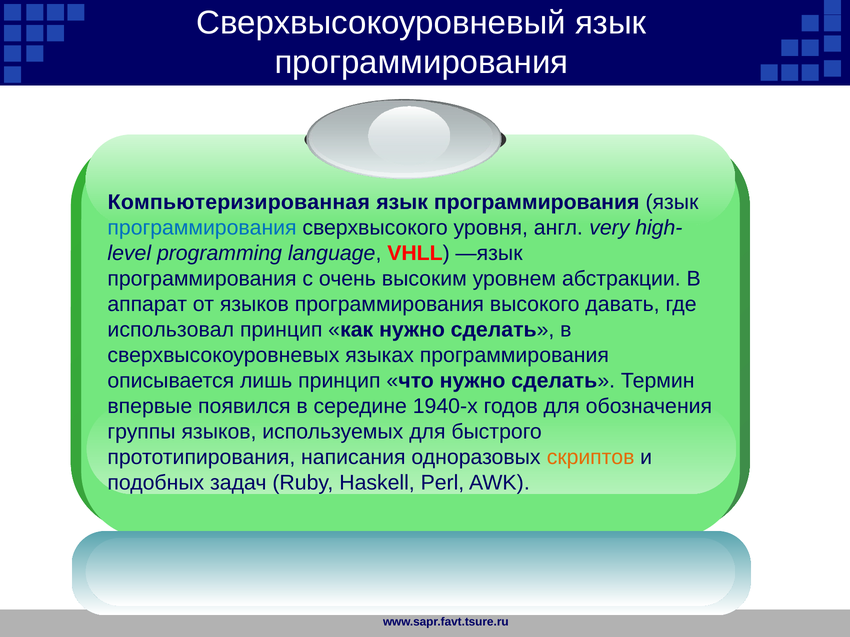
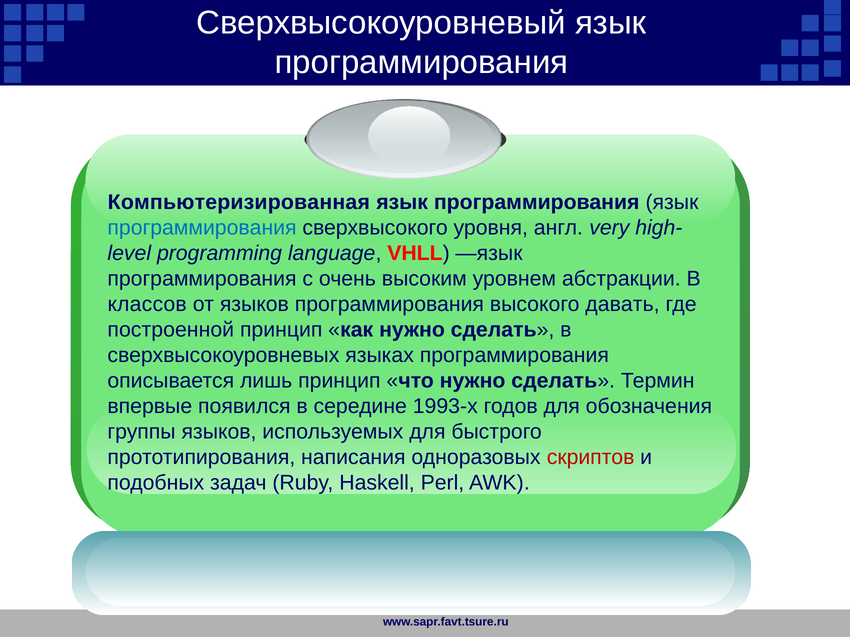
аппарат: аппарат -> классов (147, 305)
использовал: использовал -> построенной (171, 330)
1940-х: 1940-х -> 1993-х (445, 407)
скриптов colour: orange -> red (591, 458)
